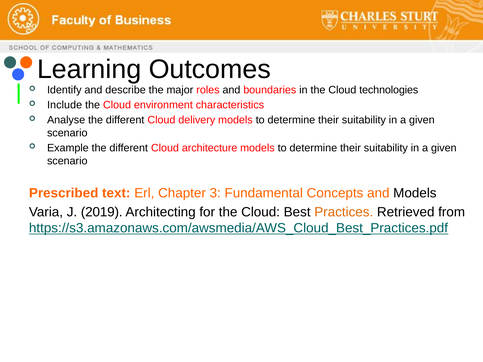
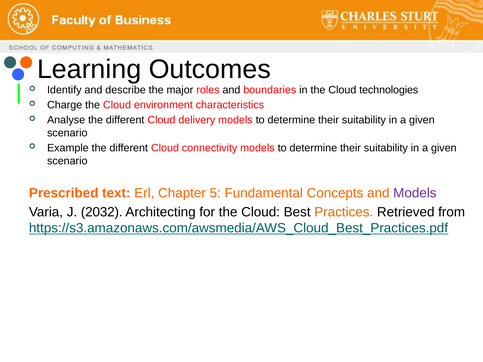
Include: Include -> Charge (65, 105)
architecture: architecture -> connectivity (210, 148)
3: 3 -> 5 (215, 193)
Models colour: black -> purple (415, 193)
2019: 2019 -> 2032 (102, 212)
